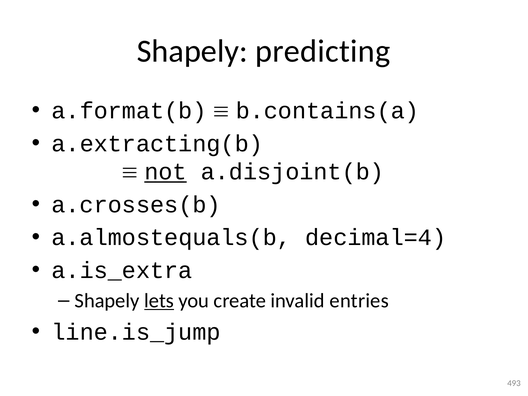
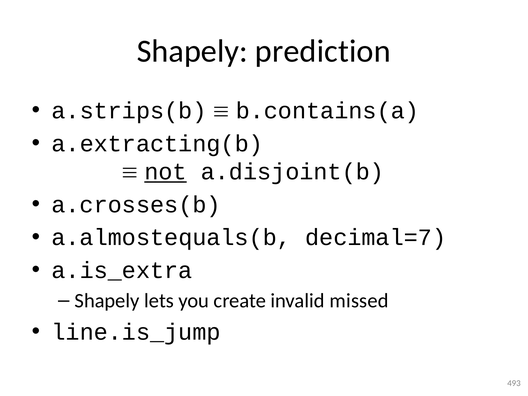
predicting: predicting -> prediction (323, 51)
a.format(b: a.format(b -> a.strips(b (129, 111)
decimal=4: decimal=4 -> decimal=7 (376, 238)
lets underline: present -> none (159, 301)
entries: entries -> missed (359, 301)
